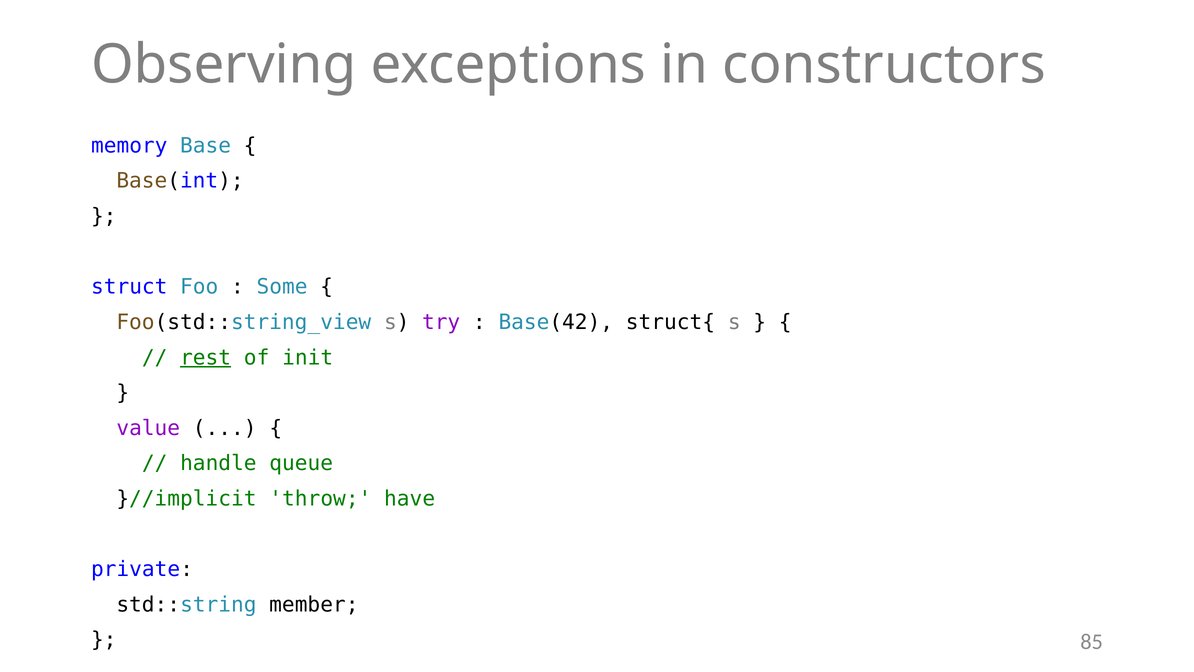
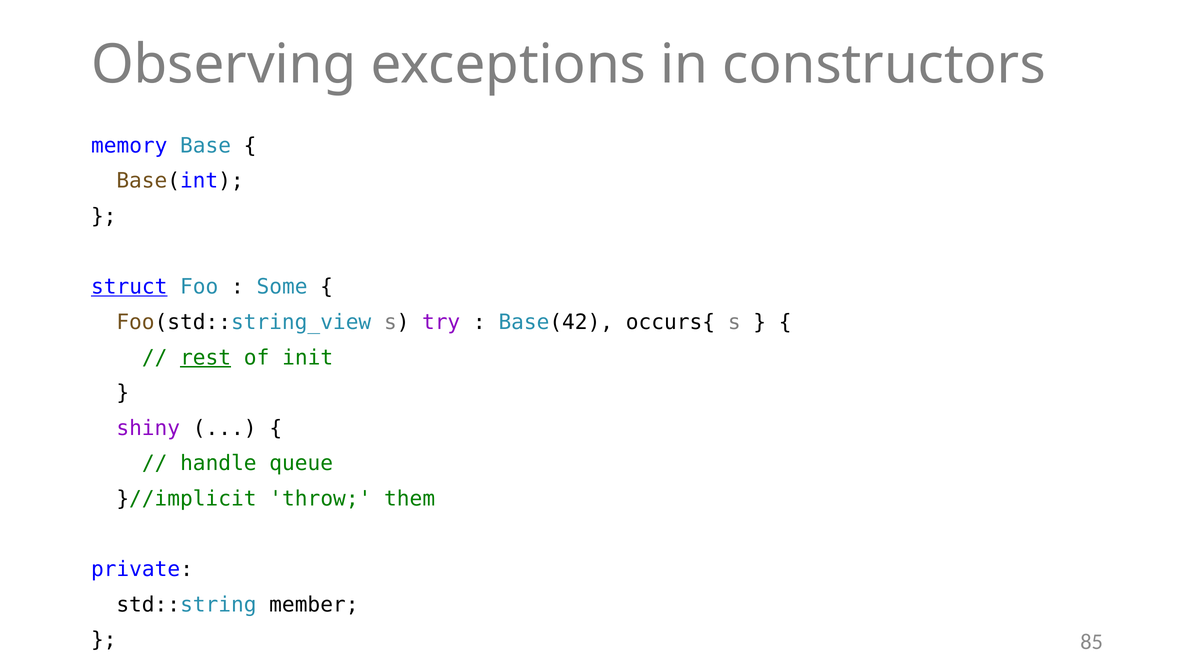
struct underline: none -> present (129, 287)
struct{: struct{ -> occurs{ (670, 322)
value: value -> shiny (148, 428)
have: have -> them (410, 498)
